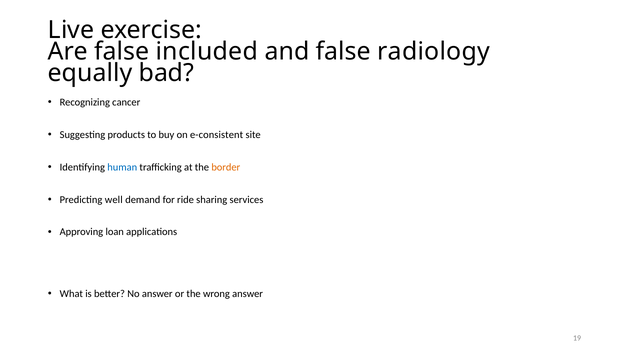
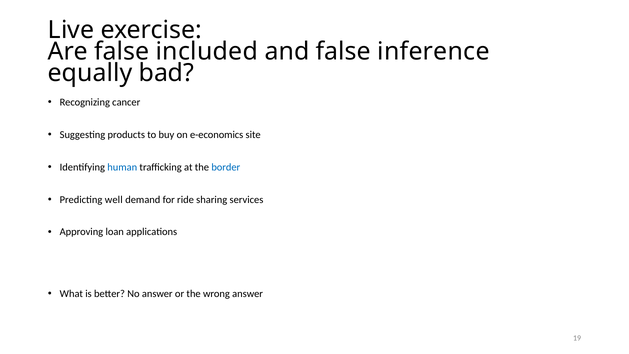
radiology: radiology -> inference (434, 52)
e-consistent: e-consistent -> e-economics (217, 135)
border colour: orange -> blue (226, 167)
